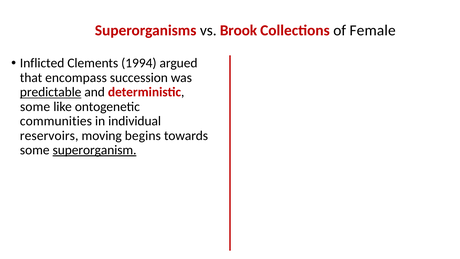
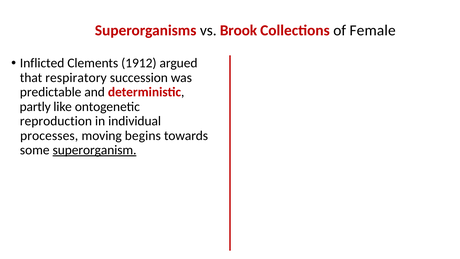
1994: 1994 -> 1912 (139, 63)
encompass: encompass -> respiratory (76, 78)
predictable underline: present -> none (51, 92)
some: some -> partly (35, 107)
communities: communities -> reproduction (56, 121)
reservoirs: reservoirs -> processes (49, 135)
